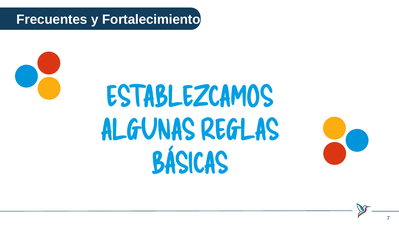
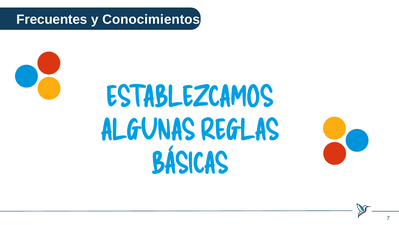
Fortalecimiento: Fortalecimiento -> Conocimientos (151, 20)
